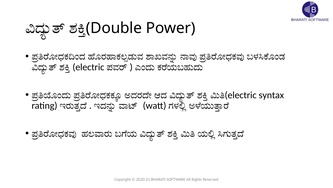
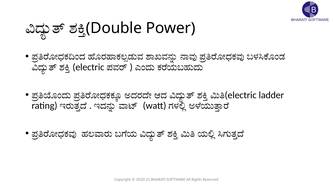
syntax: syntax -> ladder (271, 95)
